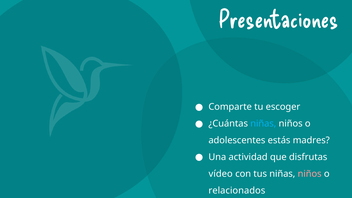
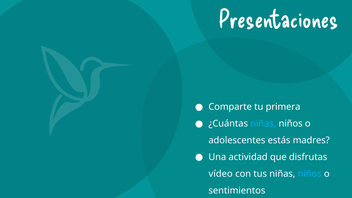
escoger: escoger -> primera (283, 107)
niños colour: pink -> light blue (310, 174)
relacionados: relacionados -> sentimientos (237, 190)
